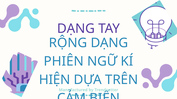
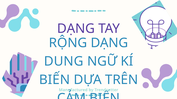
PHIÊN: PHIÊN -> DUNG (64, 62)
HIỆN: HIỆN -> BIẾN (54, 80)
